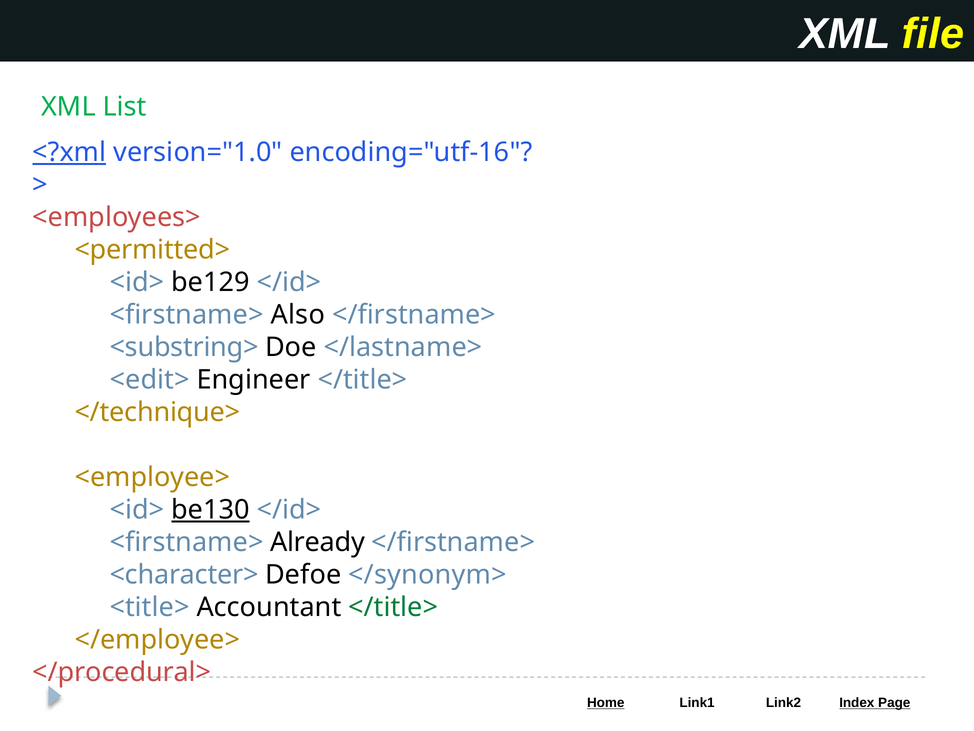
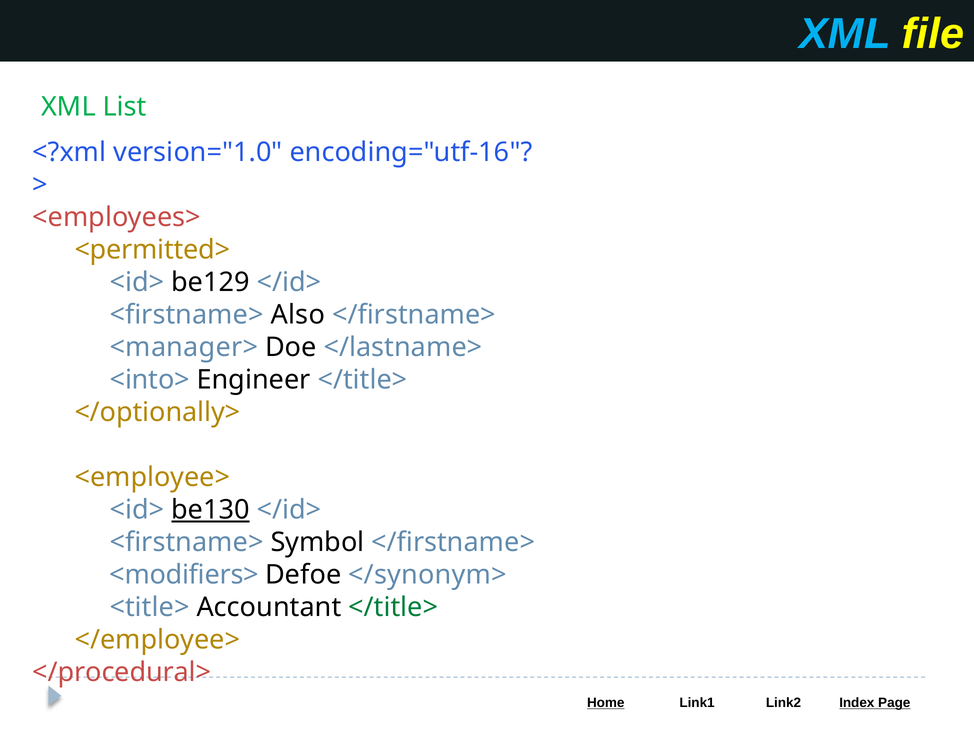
XML colour: white -> light blue (845, 34)
<?xml underline: present -> none (69, 152)
<substring>: <substring> -> <manager> (184, 347)
<edit>: <edit> -> <into> (150, 380)
</technique>: </technique> -> </optionally> (157, 412)
Already: Already -> Symbol (318, 542)
<character>: <character> -> <modifiers> (184, 575)
